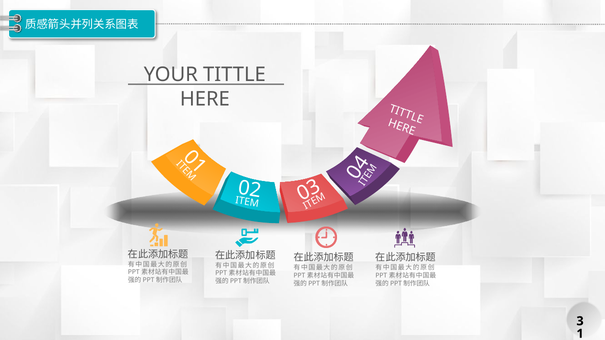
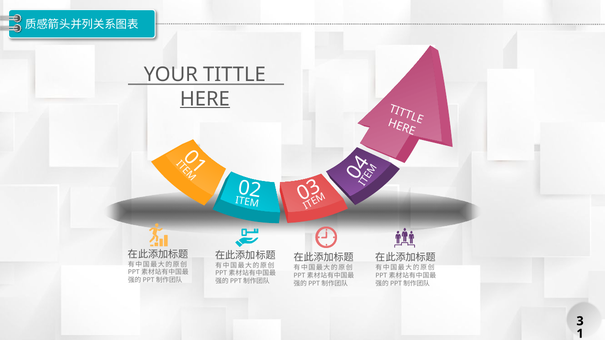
HERE underline: none -> present (205, 99)
